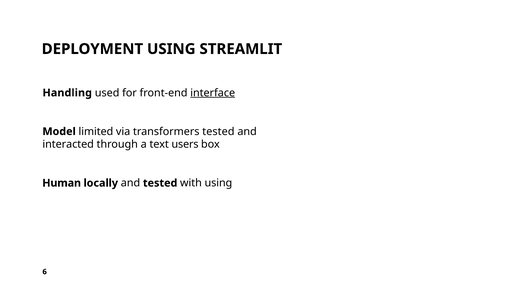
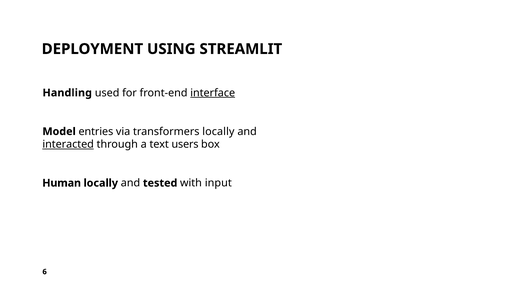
limited: limited -> entries (96, 132)
transformers tested: tested -> locally (218, 132)
interacted underline: none -> present (68, 144)
with using: using -> input (218, 183)
